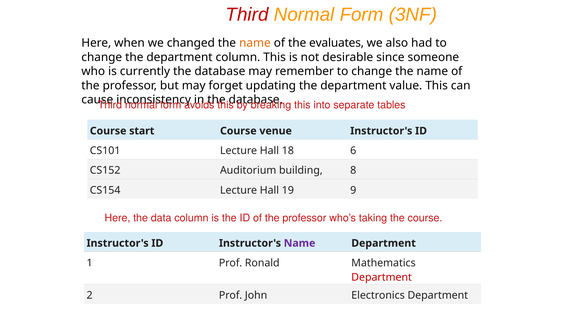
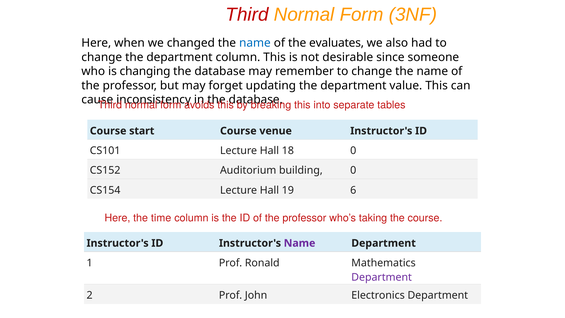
name colour: orange -> blue (255, 43)
currently: currently -> changing (145, 71)
18 6: 6 -> 0 (353, 151)
building 8: 8 -> 0 (353, 170)
9: 9 -> 6 (353, 190)
data: data -> time (161, 218)
Department colour: red -> purple (382, 277)
